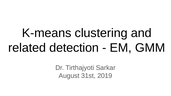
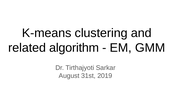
detection: detection -> algorithm (74, 48)
